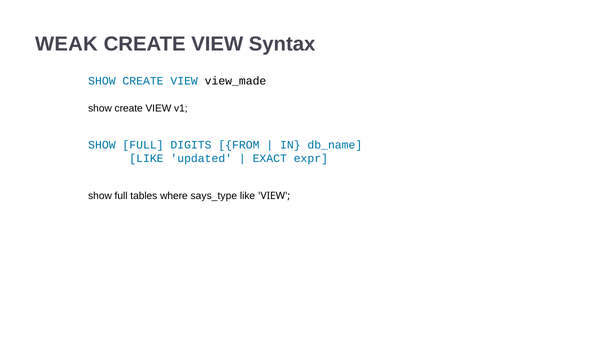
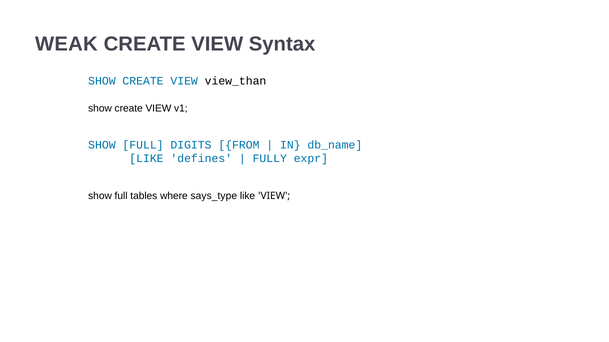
view_made: view_made -> view_than (236, 81)
updated: updated -> defines (201, 159)
EXACT: EXACT -> FULLY (270, 159)
